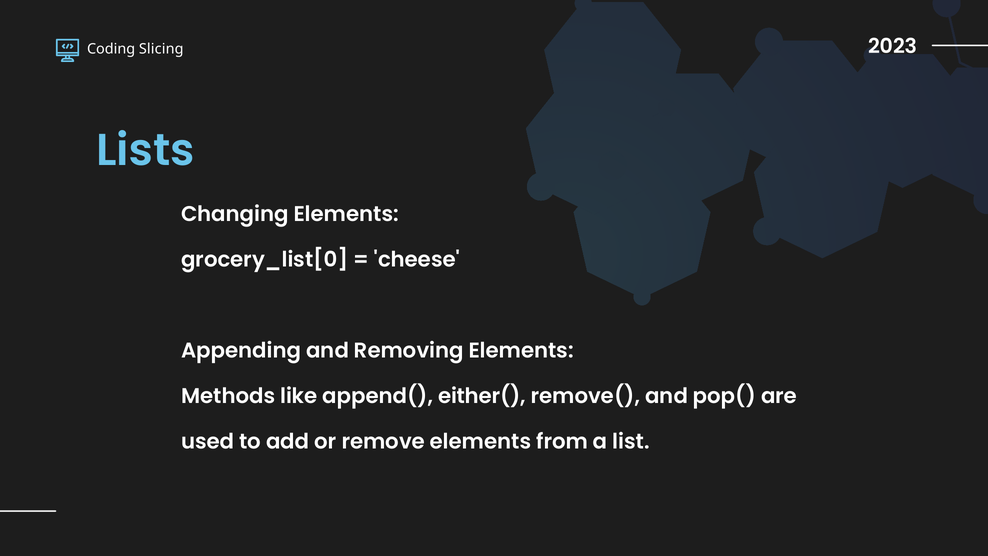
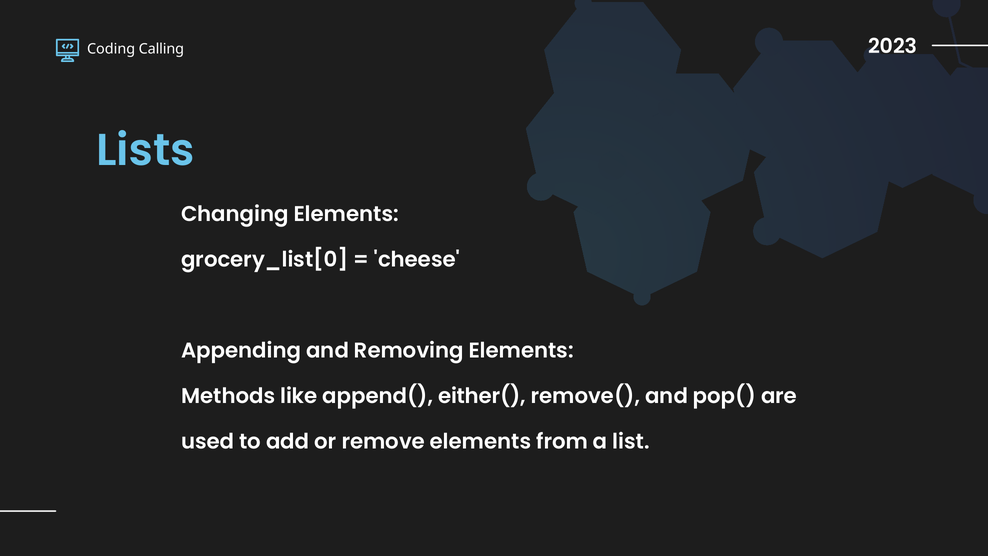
Slicing: Slicing -> Calling (161, 49)
